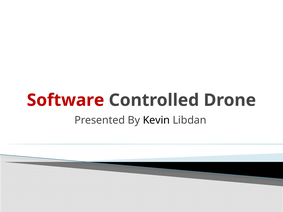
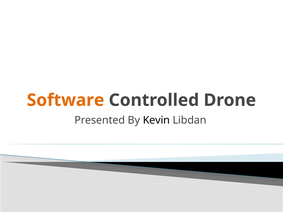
Software colour: red -> orange (66, 100)
